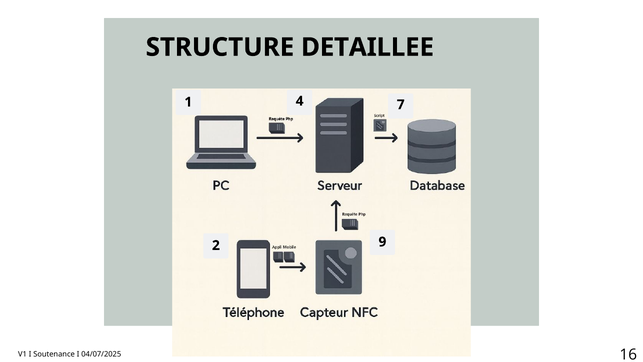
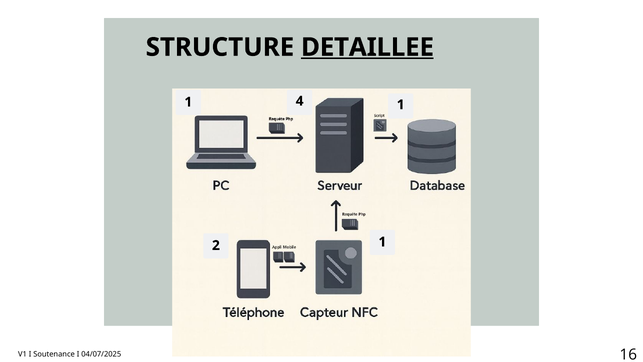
DETAILLEE underline: none -> present (367, 47)
4 7: 7 -> 1 (401, 105)
2 9: 9 -> 1 (382, 242)
